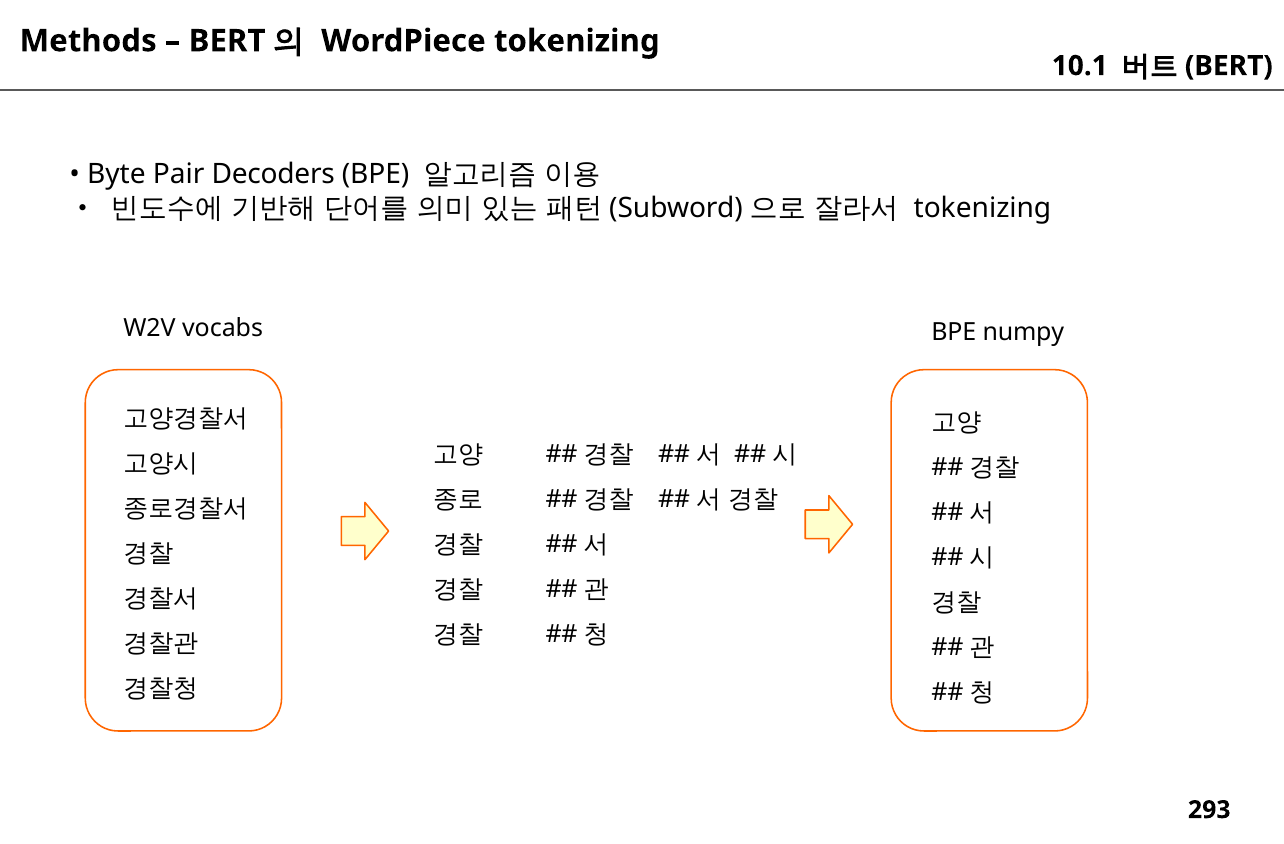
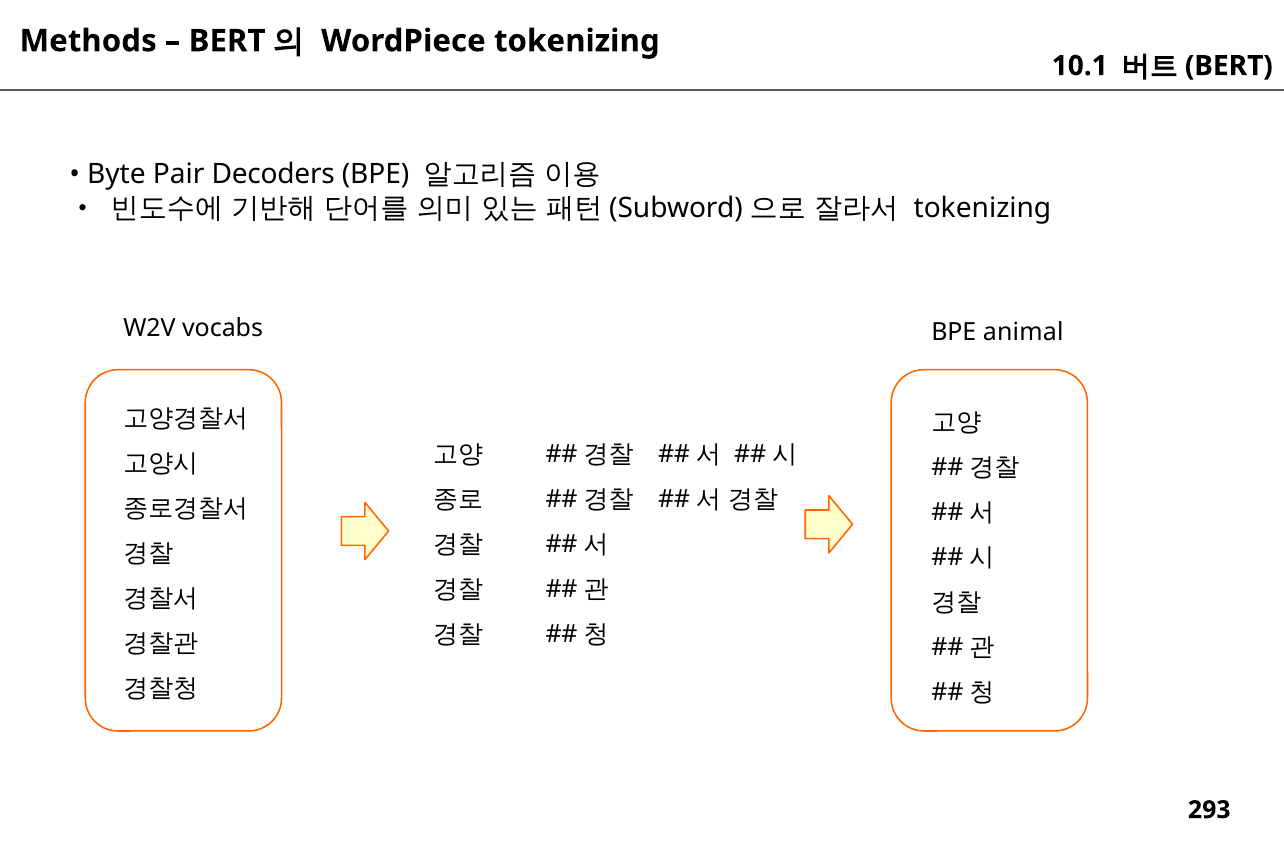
numpy: numpy -> animal (1023, 332)
